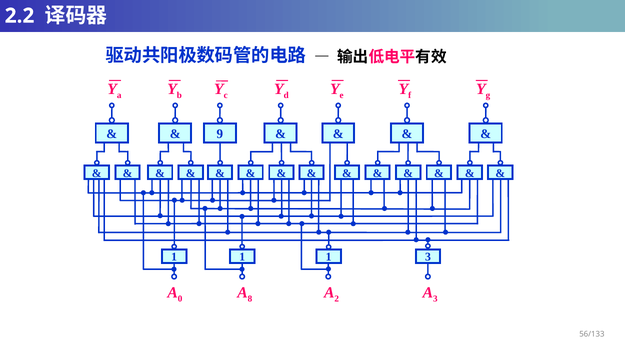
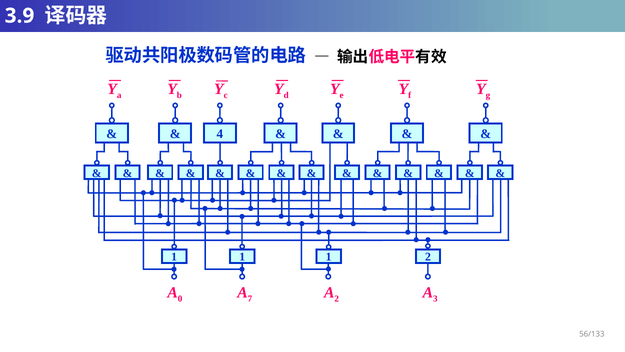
2.2: 2.2 -> 3.9 (20, 16)
9: 9 -> 4 (220, 134)
1 3: 3 -> 2 (428, 257)
8: 8 -> 7 (250, 298)
